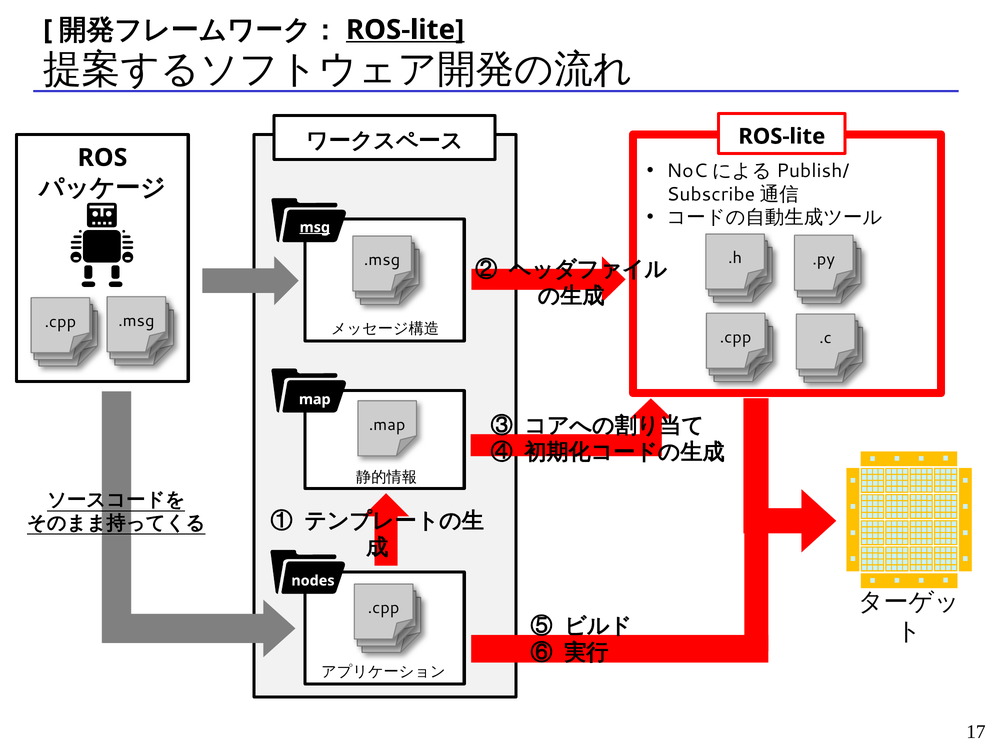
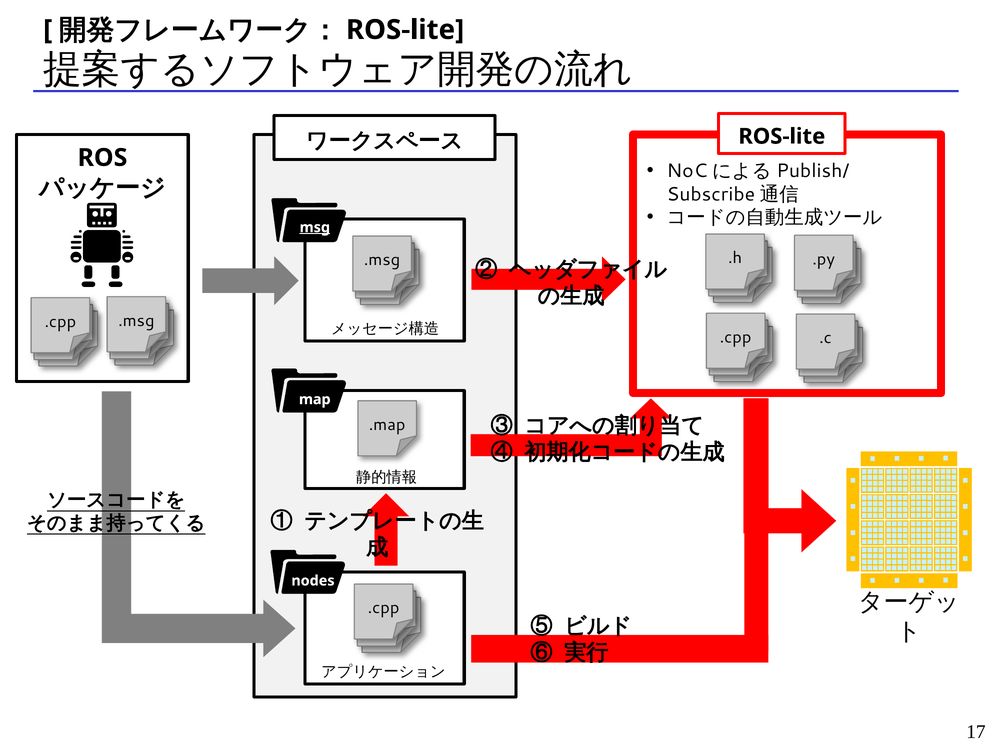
ROS-lite underline: present -> none (405, 30)
